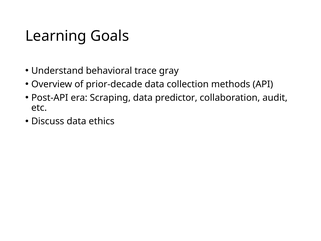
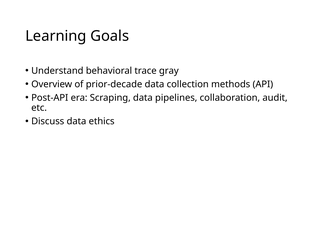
predictor: predictor -> pipelines (176, 98)
